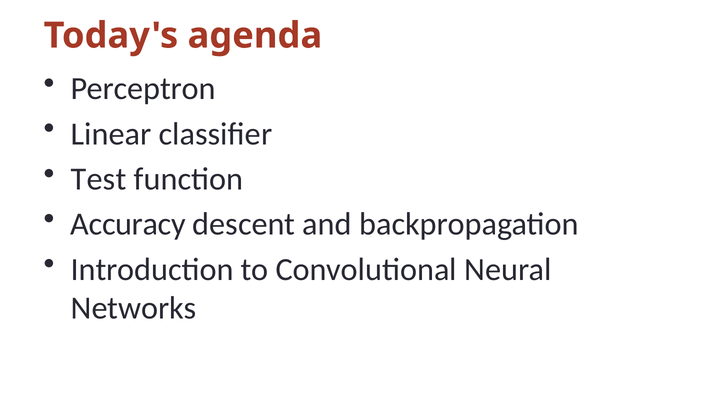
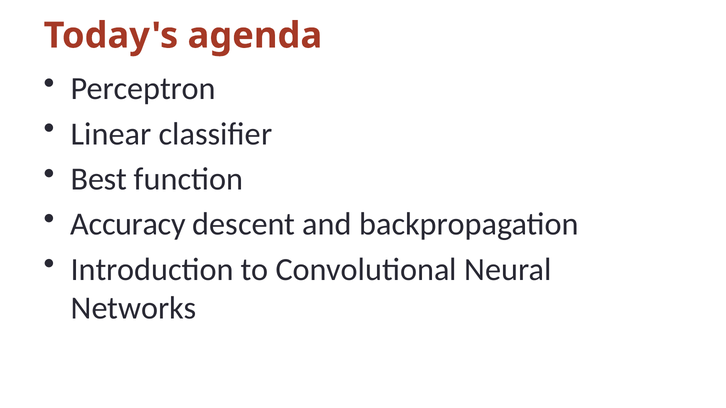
Test: Test -> Best (99, 179)
